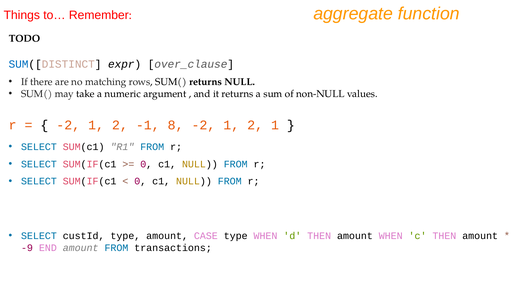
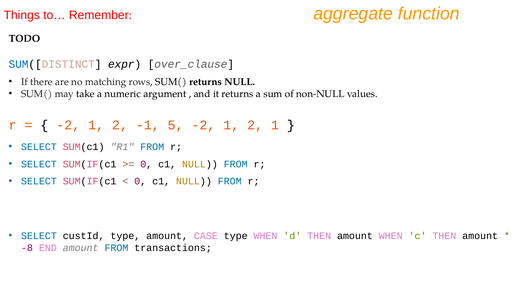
8: 8 -> 5 (176, 125)
-9: -9 -> -8 (27, 248)
